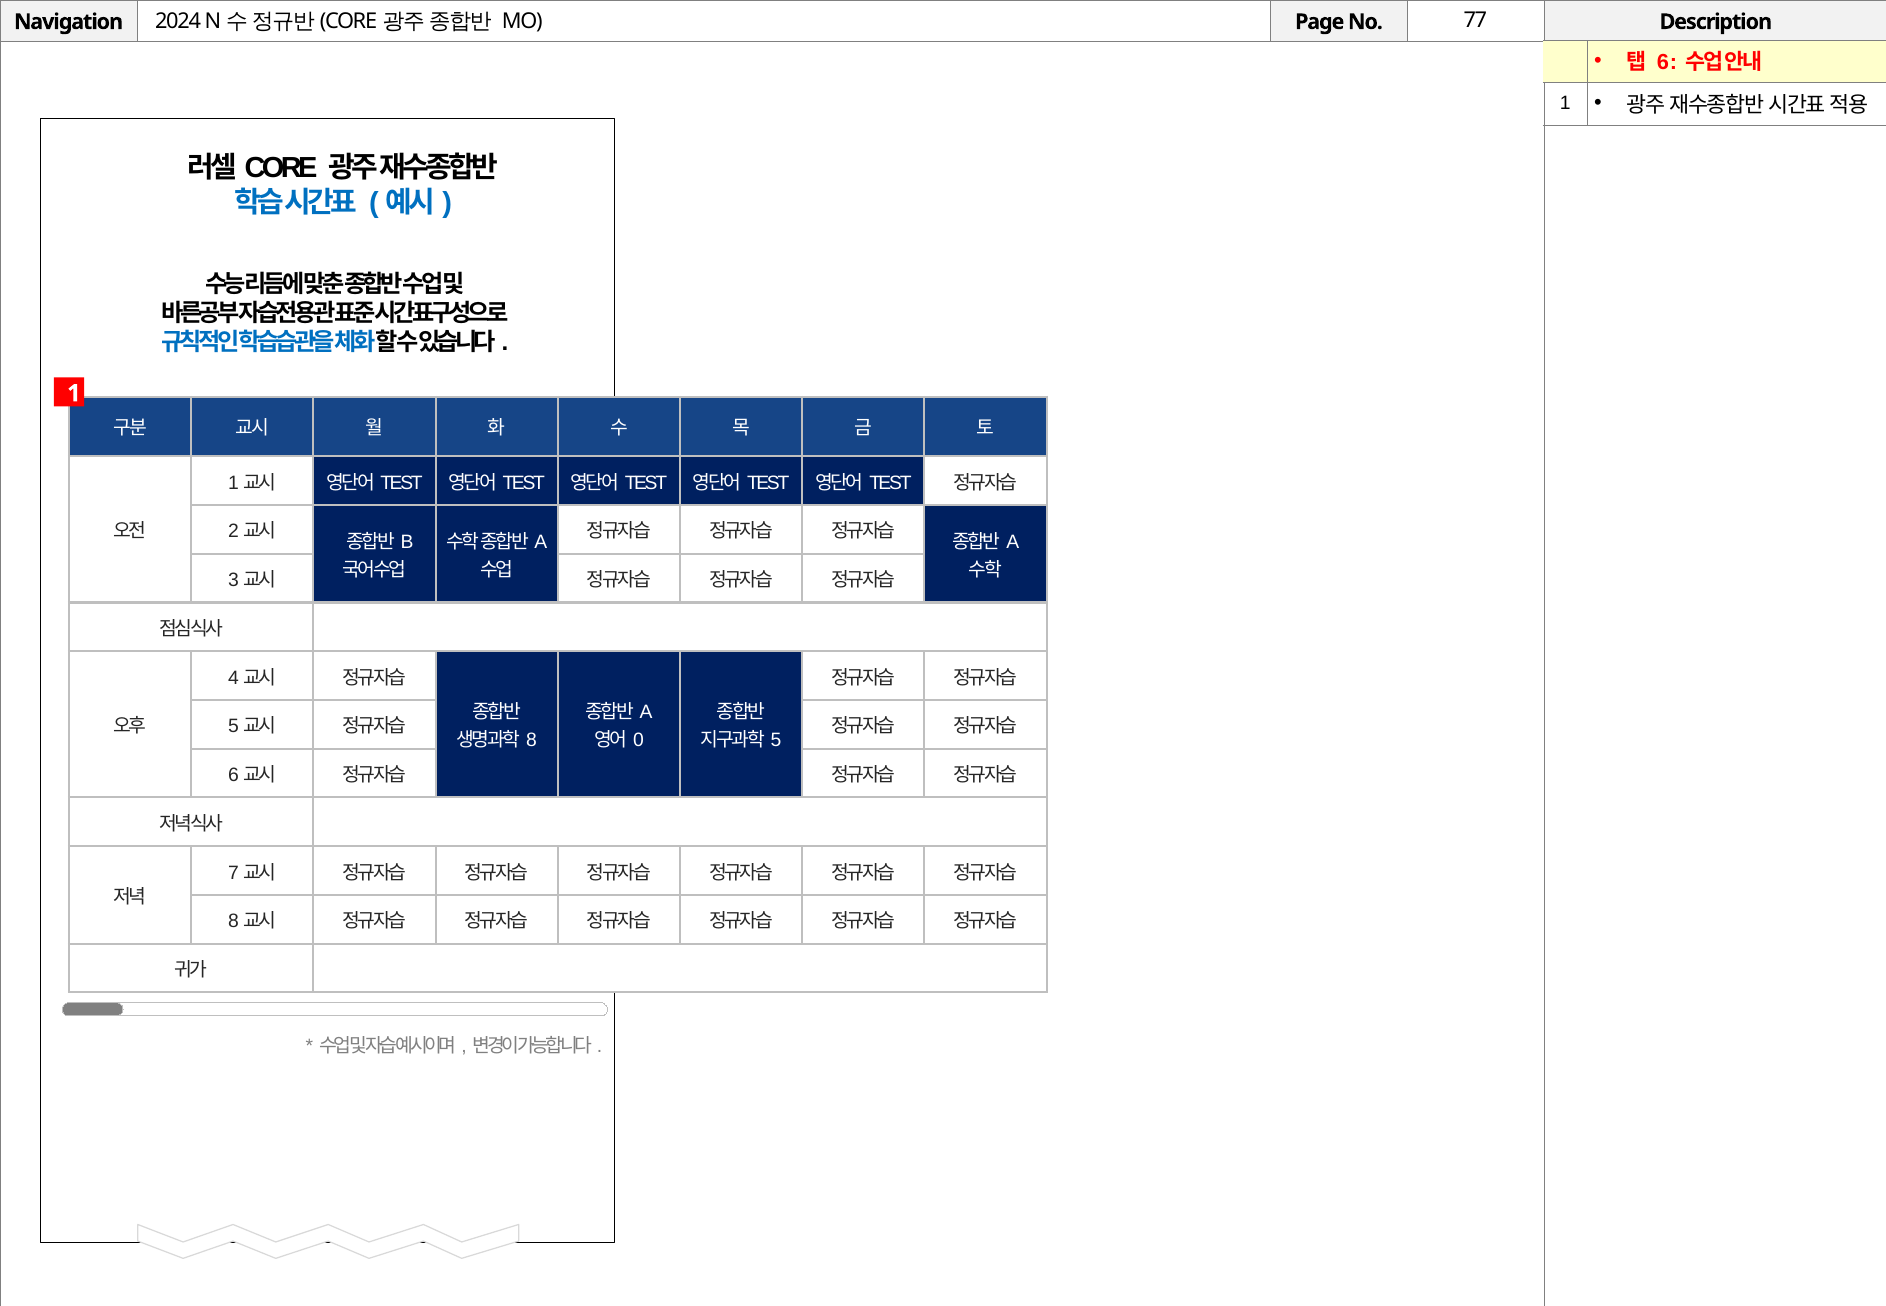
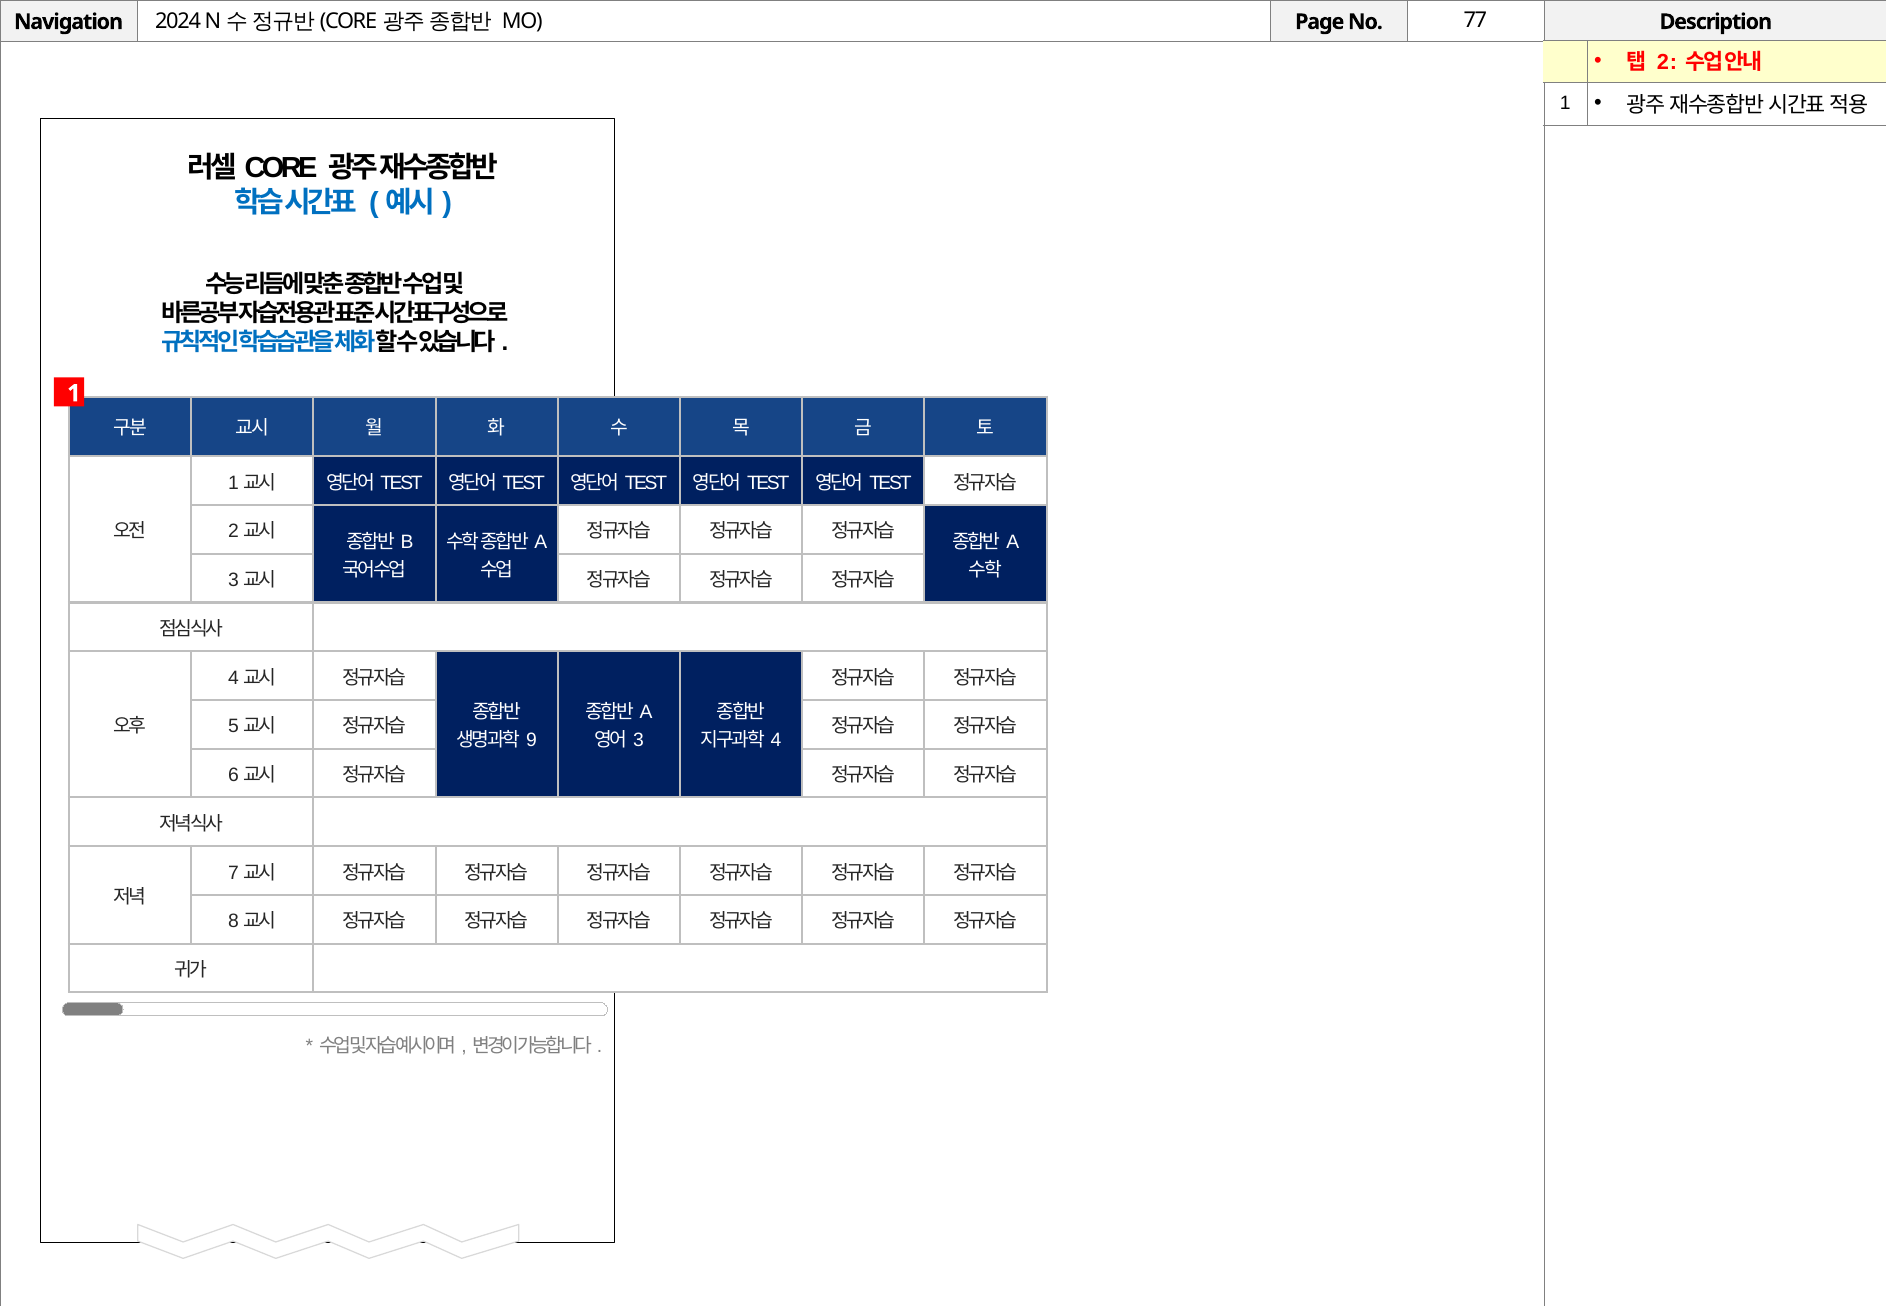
6: 6 -> 2 (1663, 63)
8: 8 -> 9 (532, 740)
0: 0 -> 3 (638, 740)
5: 5 -> 4 (776, 740)
